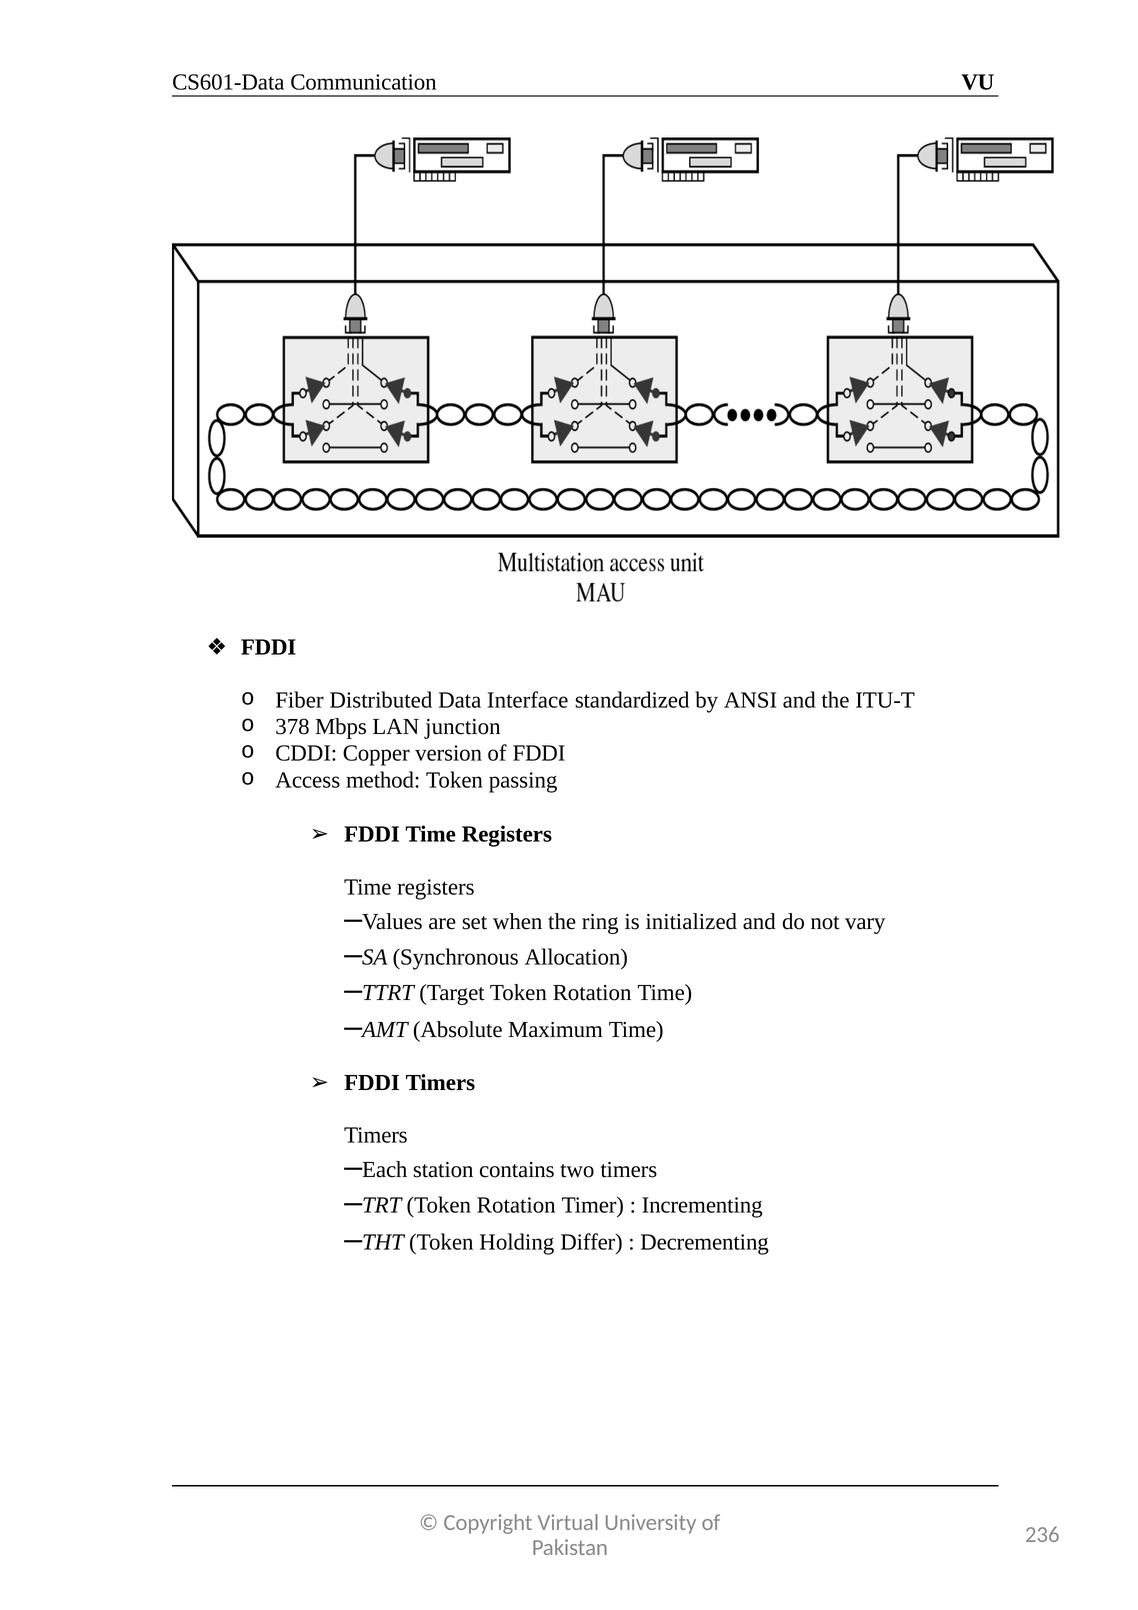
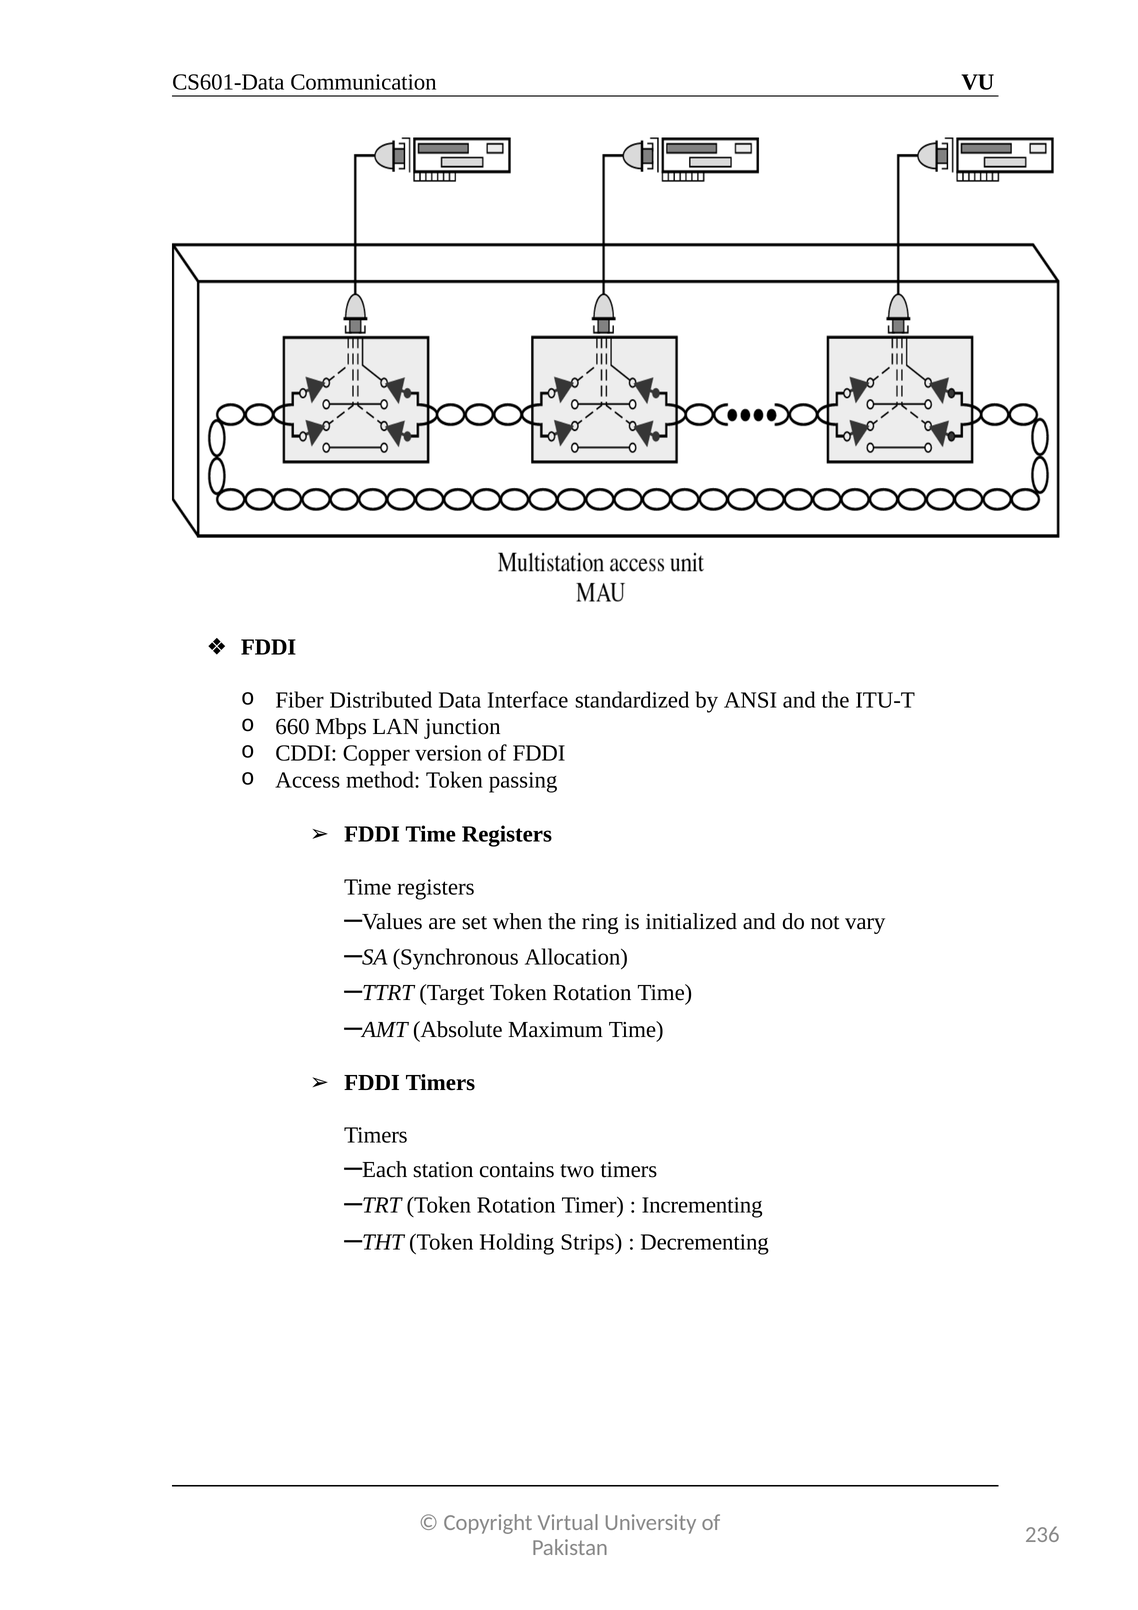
378: 378 -> 660 (292, 727)
Differ: Differ -> Strips (591, 1243)
